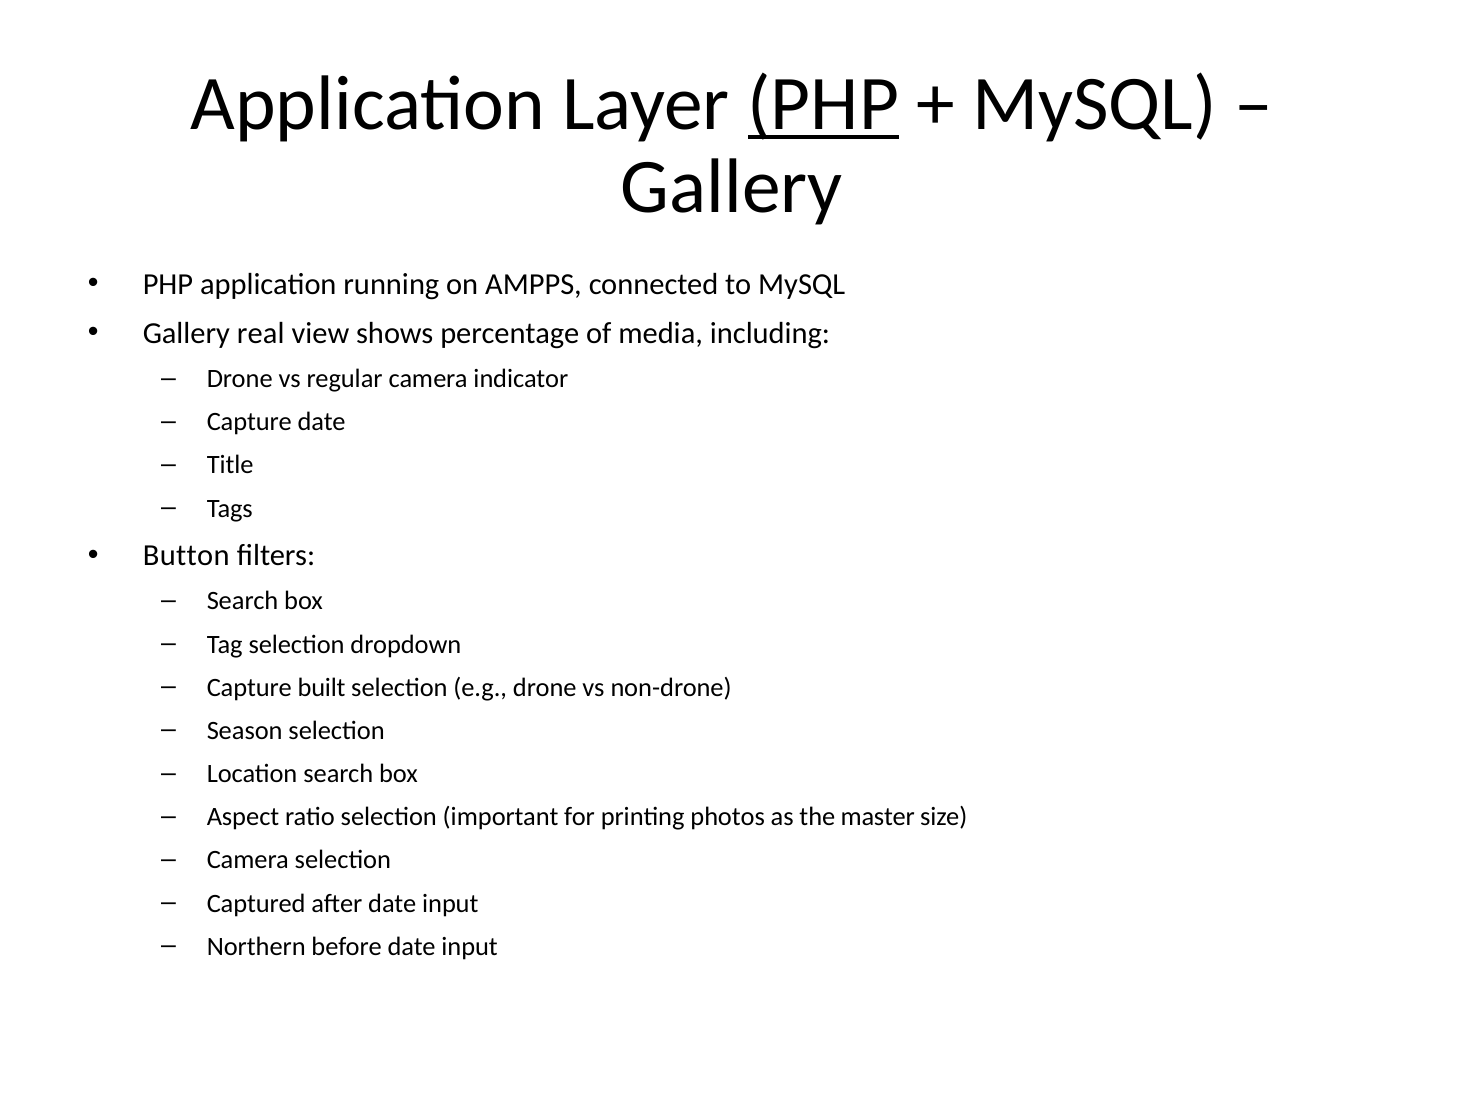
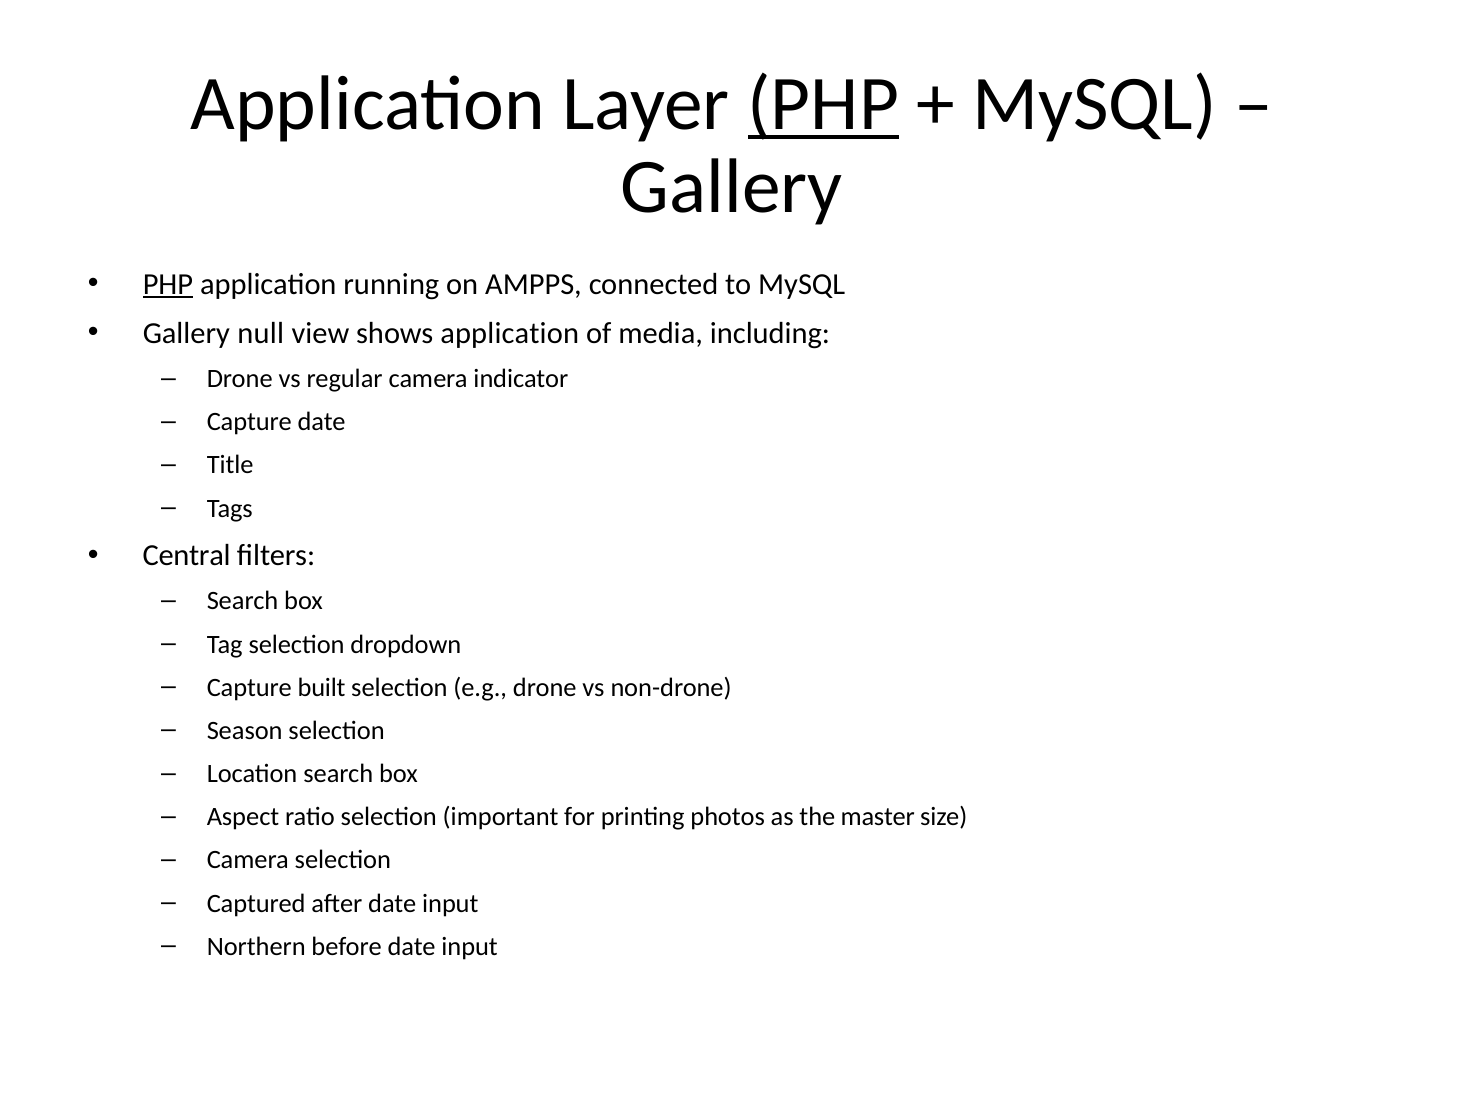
PHP underline: none -> present (168, 284)
real: real -> null (261, 334)
shows percentage: percentage -> application (510, 334)
Button: Button -> Central (187, 556)
